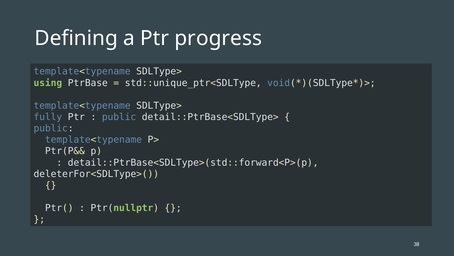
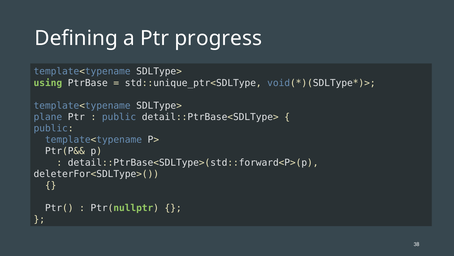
fully: fully -> plane (48, 117)
